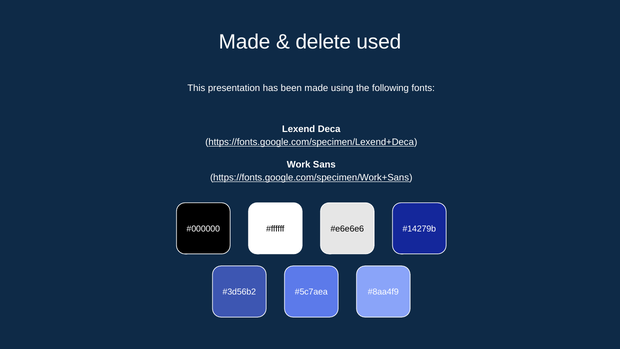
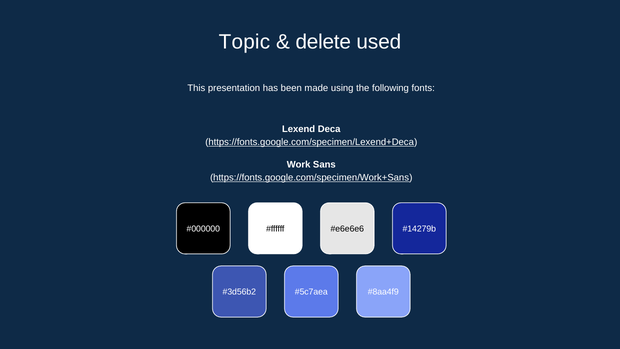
Made: Made -> Topic (244, 42)
